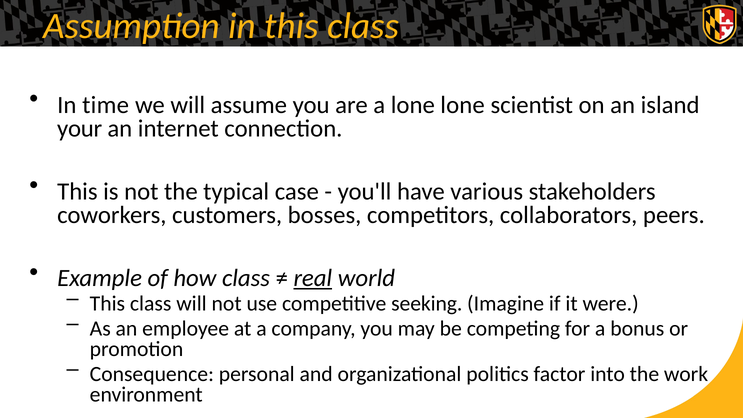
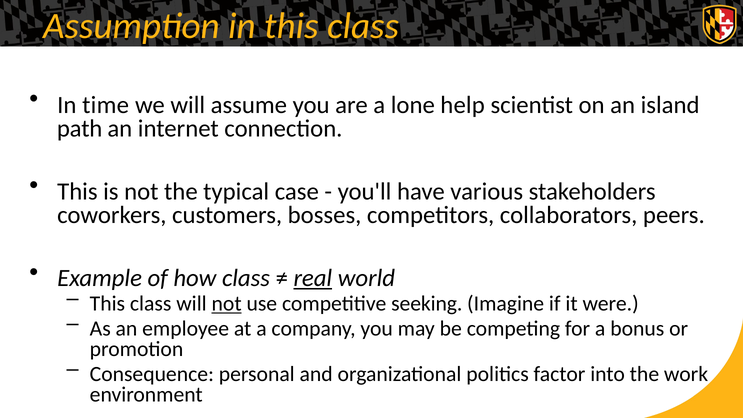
lone lone: lone -> help (463, 105)
your: your -> path (80, 129)
not underline: none -> present (227, 304)
